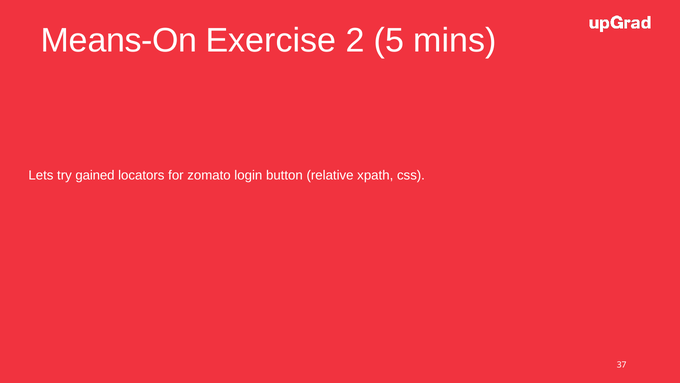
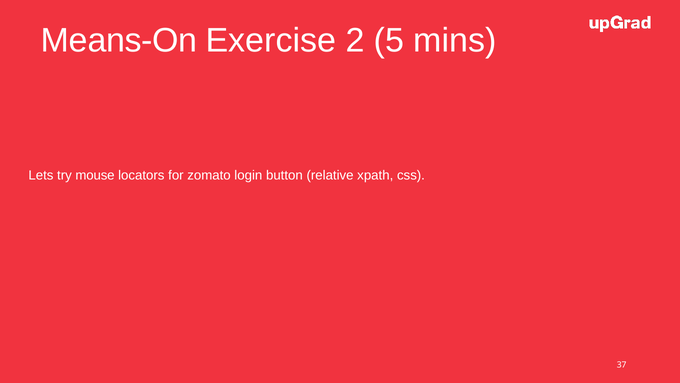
gained: gained -> mouse (95, 175)
